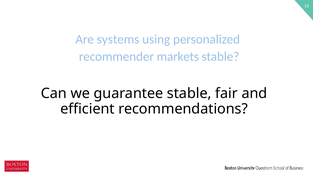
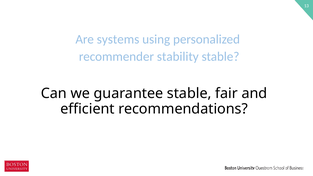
markets: markets -> stability (178, 57)
